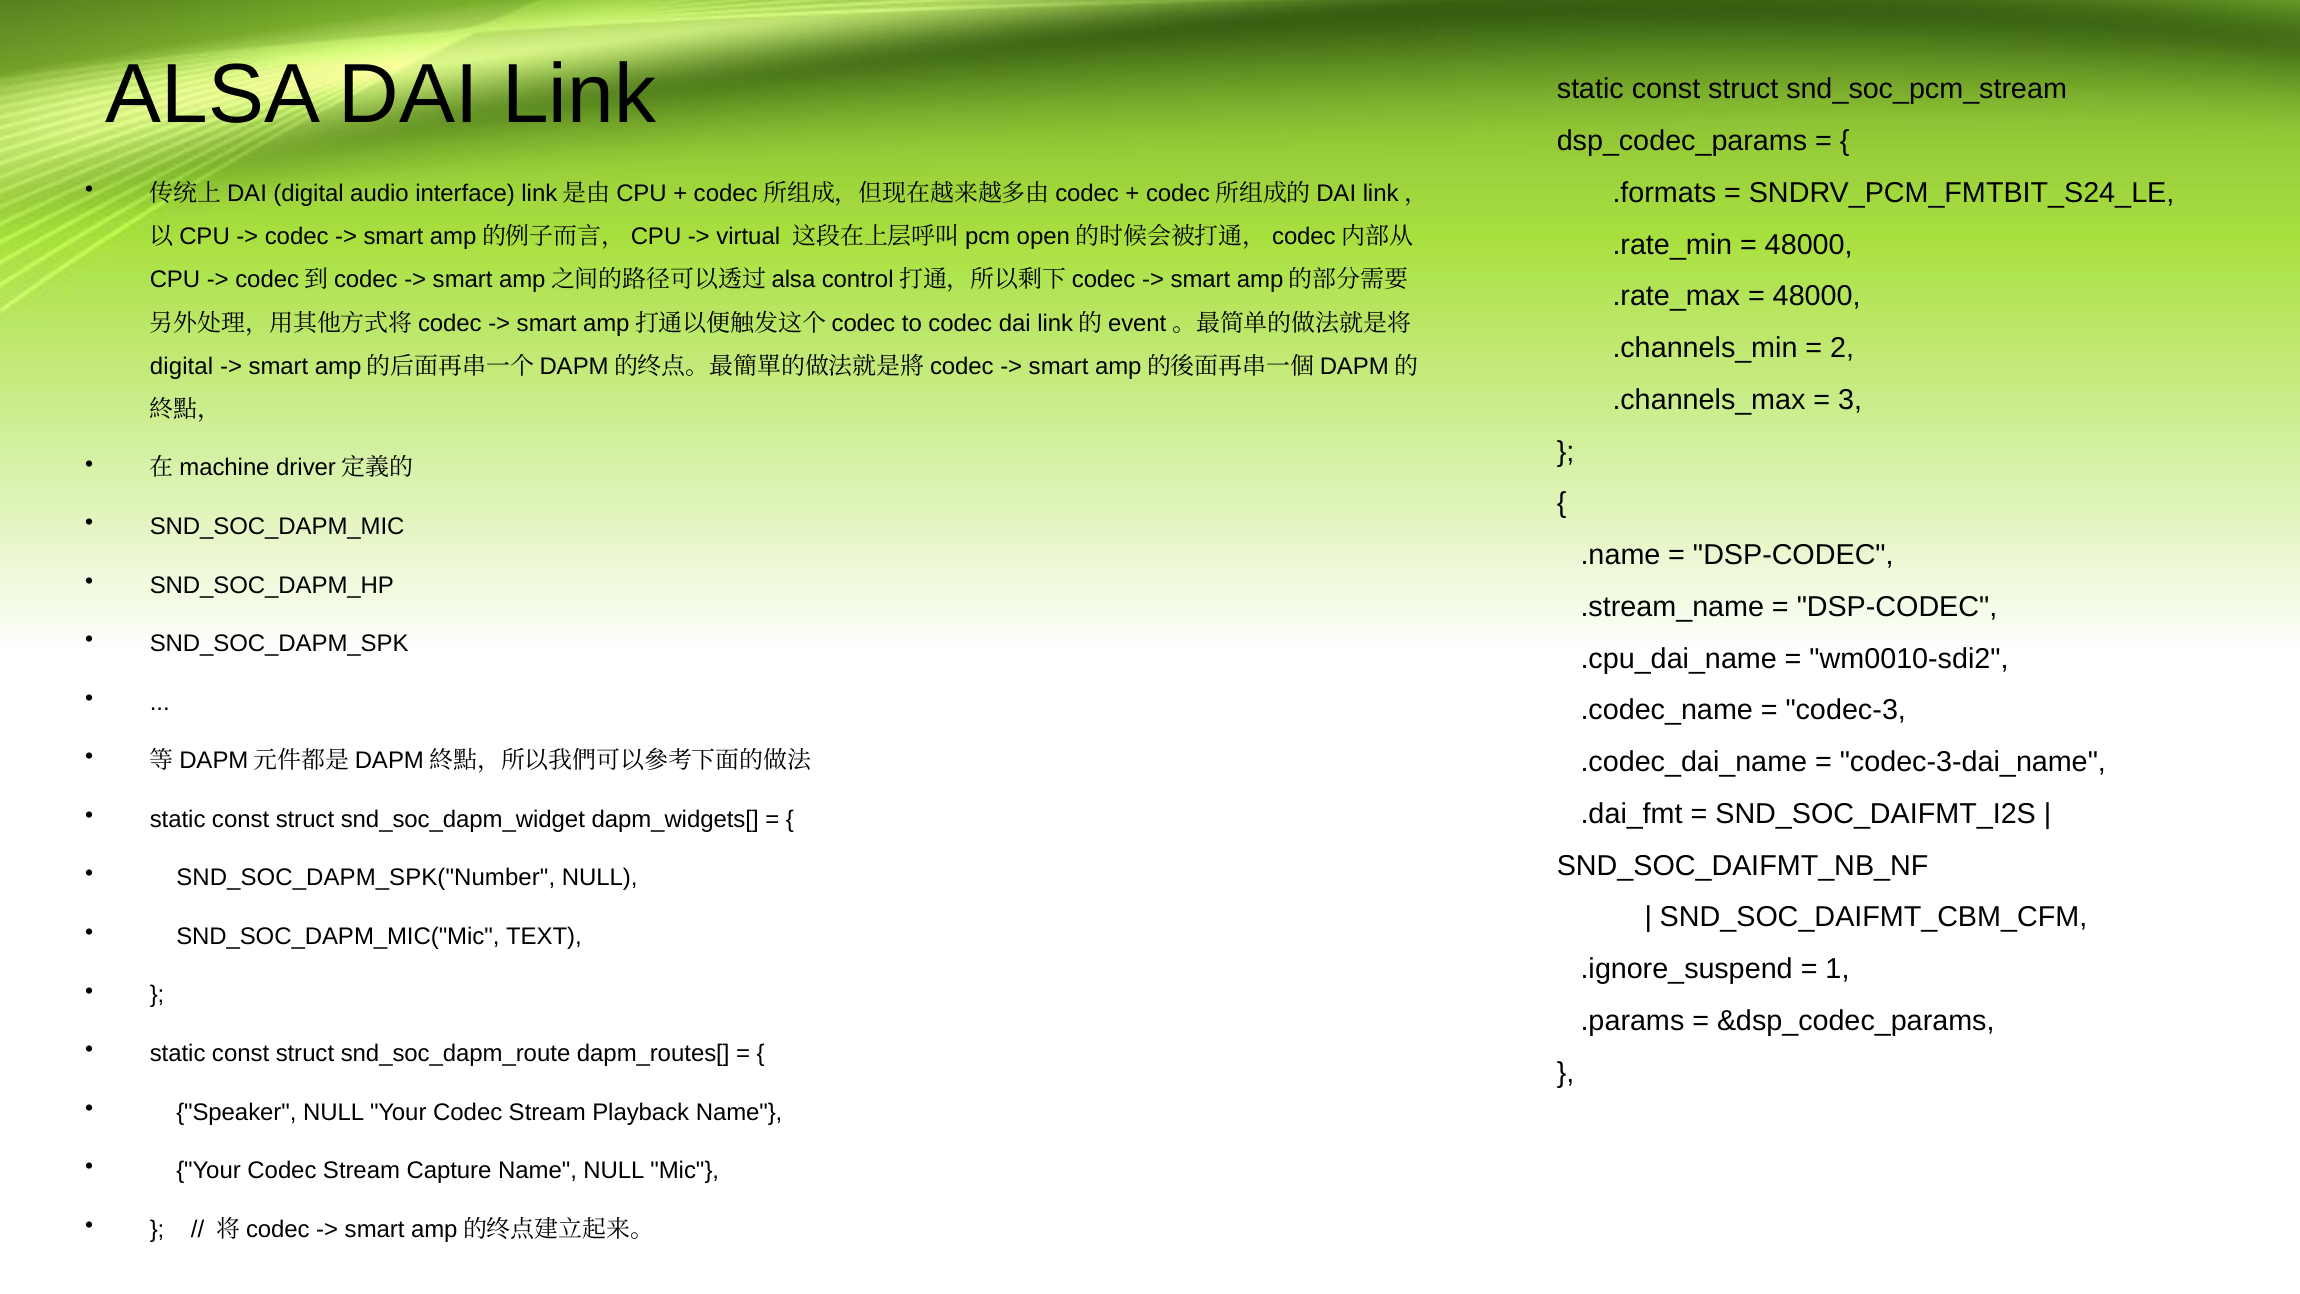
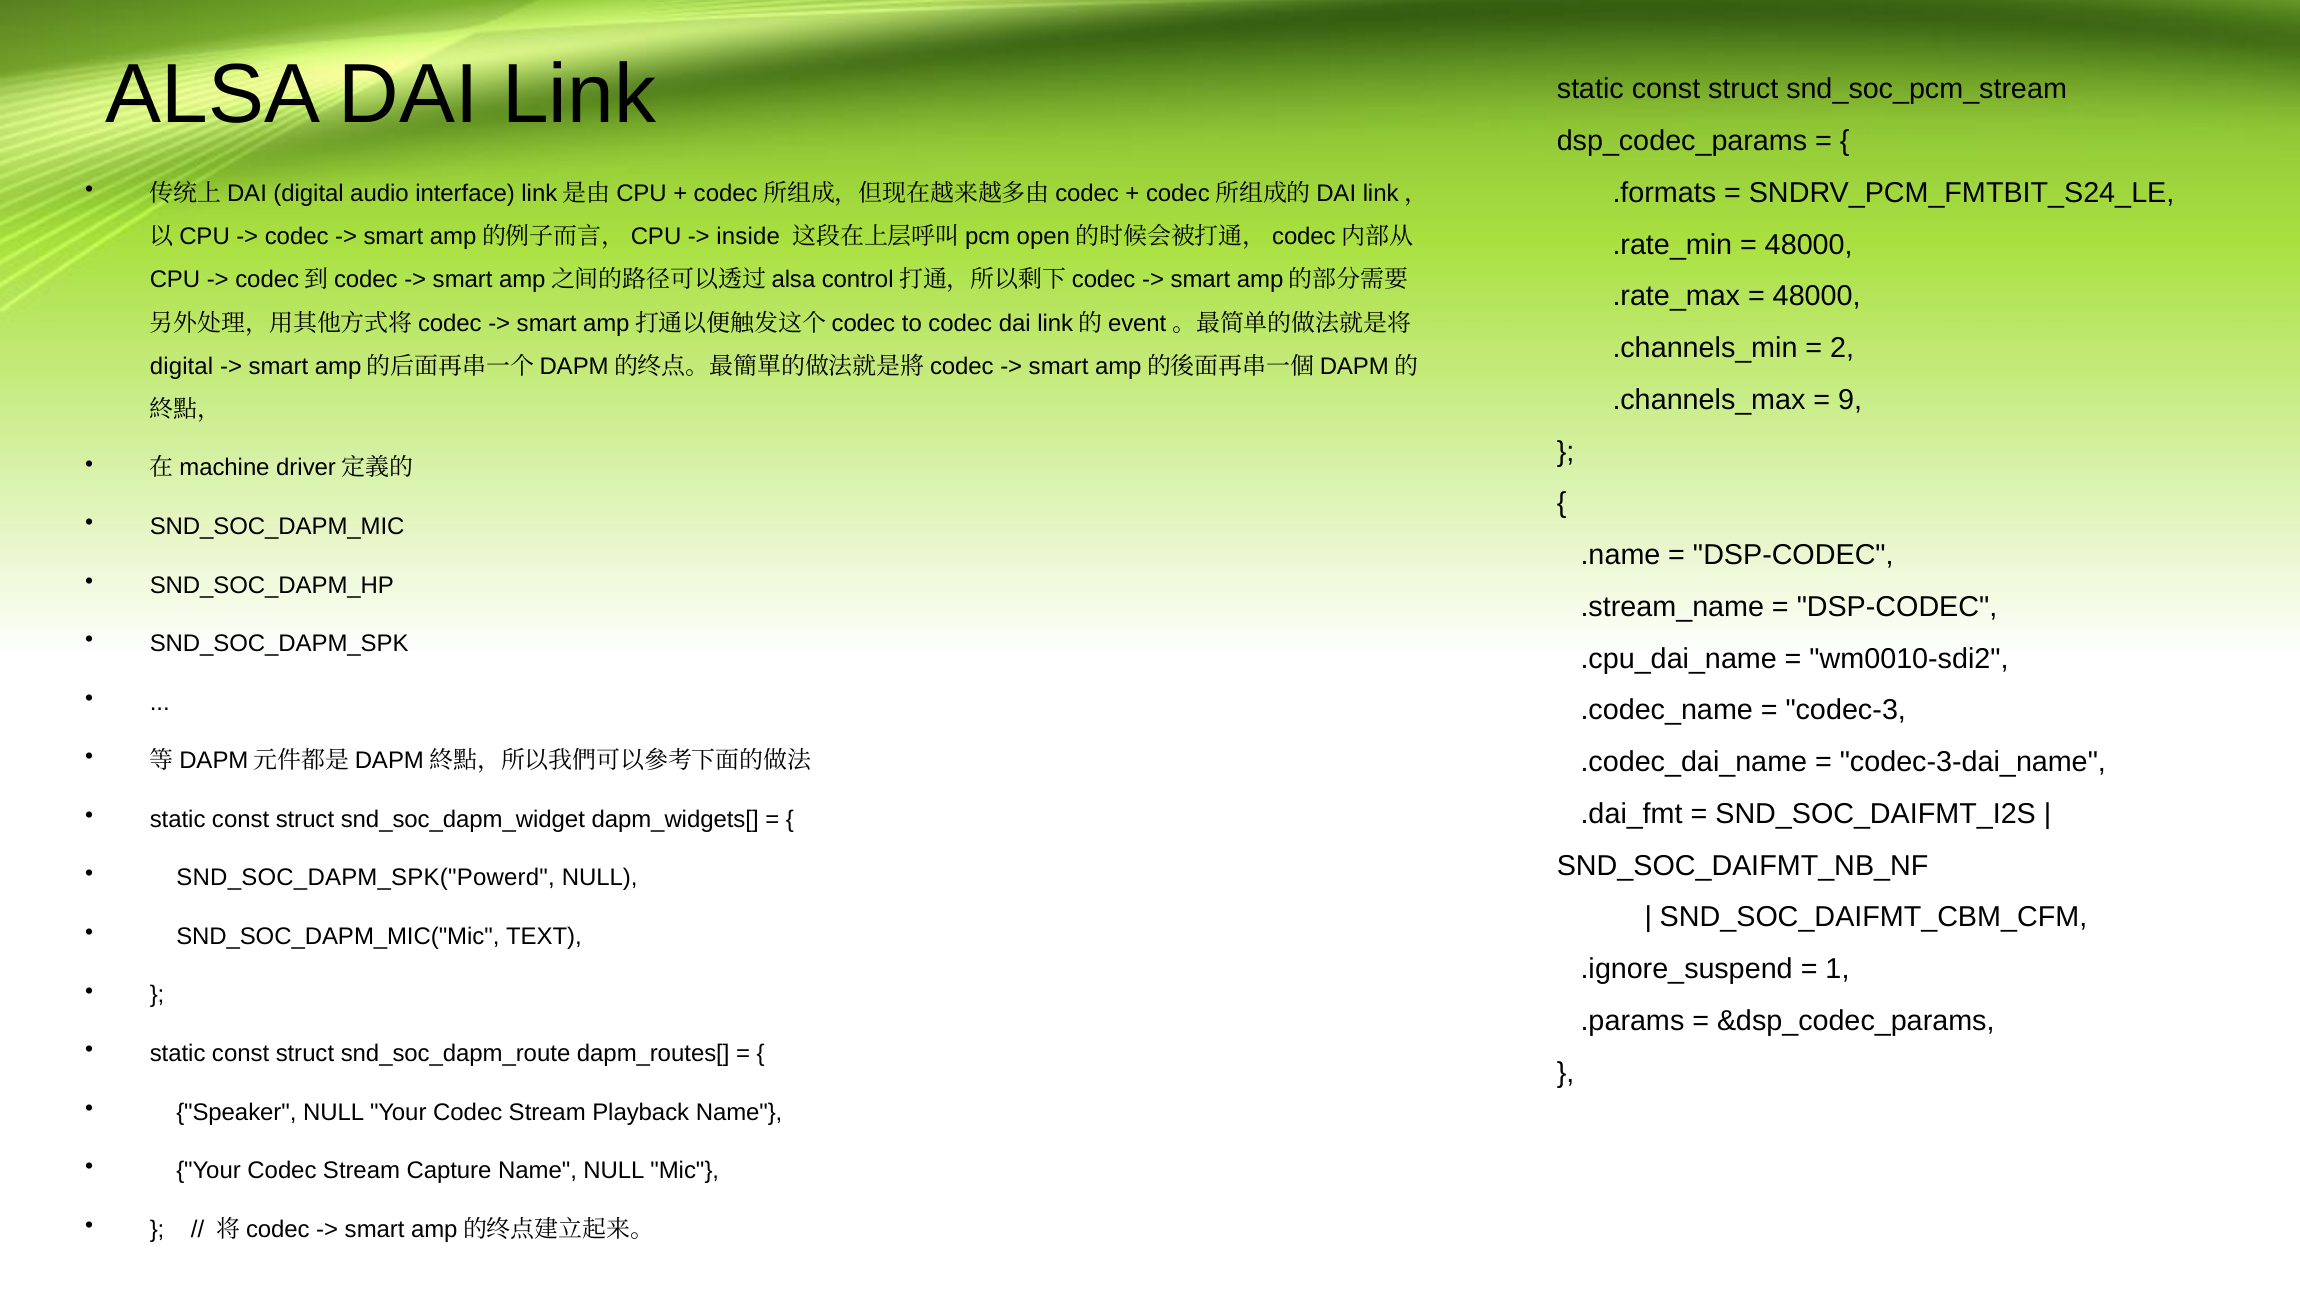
virtual: virtual -> inside (748, 237)
3: 3 -> 9 (1850, 400)
SND_SOC_DAPM_SPK("Number: SND_SOC_DAPM_SPK("Number -> SND_SOC_DAPM_SPK("Powerd (366, 878)
